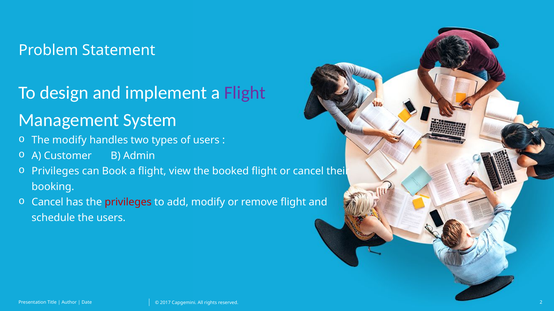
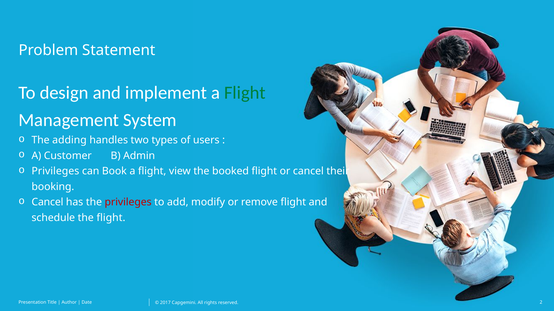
Flight colour: purple -> green (245, 93)
The modify: modify -> adding (69, 140)
the users: users -> flight (111, 218)
